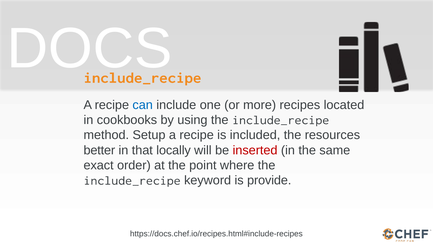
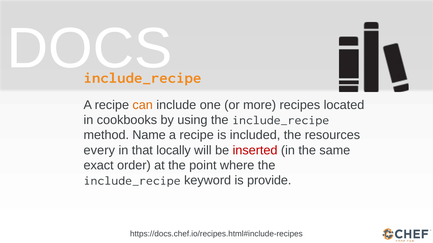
can colour: blue -> orange (143, 105)
Setup: Setup -> Name (149, 135)
better: better -> every (99, 151)
